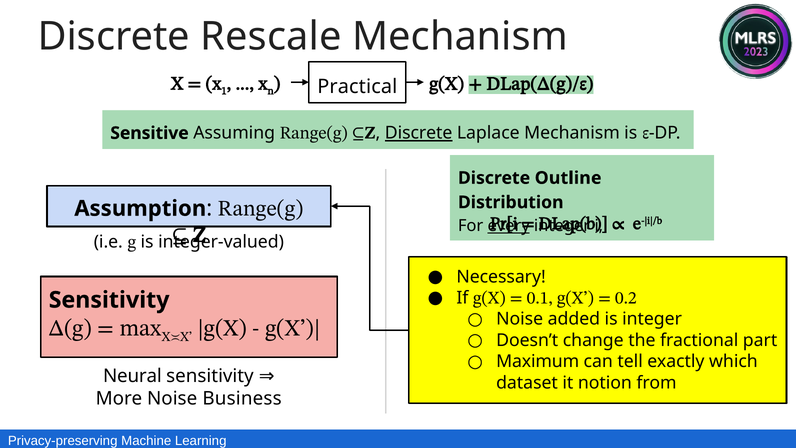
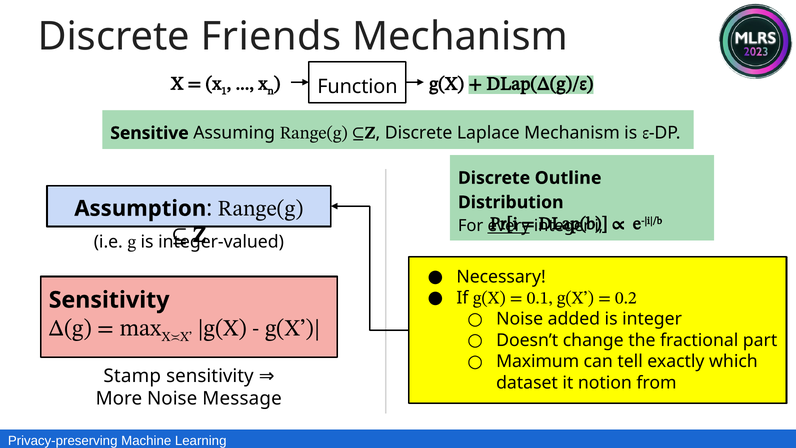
Rescale: Rescale -> Friends (271, 37)
Practical: Practical -> Function (357, 87)
Discrete underline: present -> none (419, 133)
Neural: Neural -> Stamp (132, 376)
Business: Business -> Message (242, 398)
